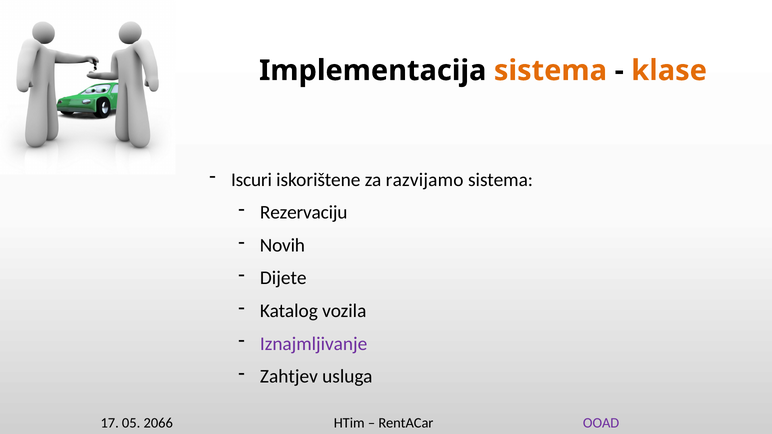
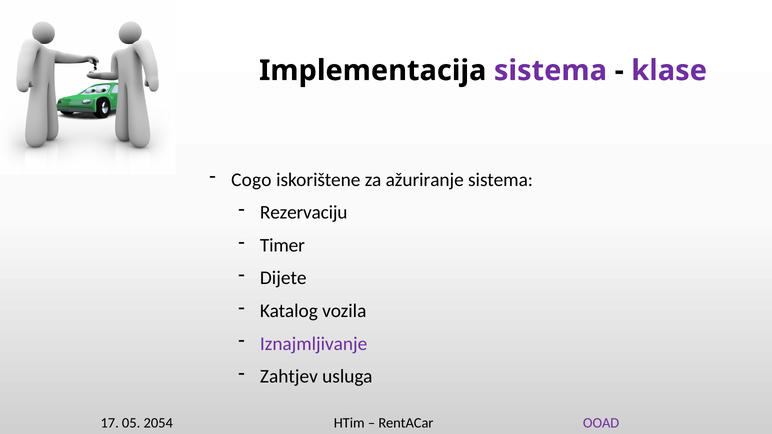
sistema colour: orange -> purple (550, 71)
klase colour: orange -> purple (669, 71)
Iscuri: Iscuri -> Cogo (251, 180)
razvijamo: razvijamo -> ažuriranje (425, 180)
Novih: Novih -> Timer (282, 245)
2066: 2066 -> 2054 (158, 423)
